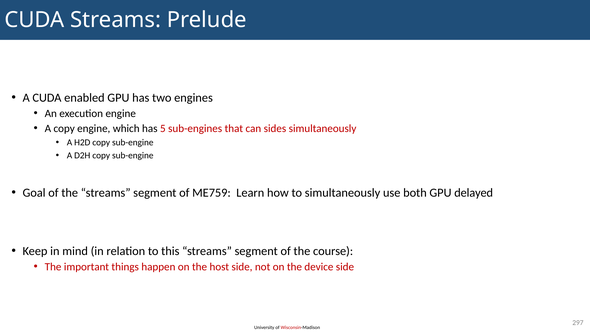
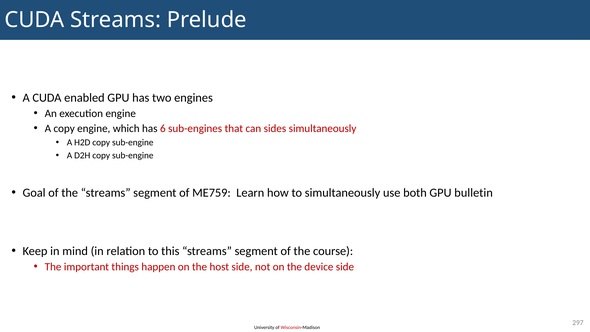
5: 5 -> 6 (163, 128)
delayed: delayed -> bulletin (474, 193)
